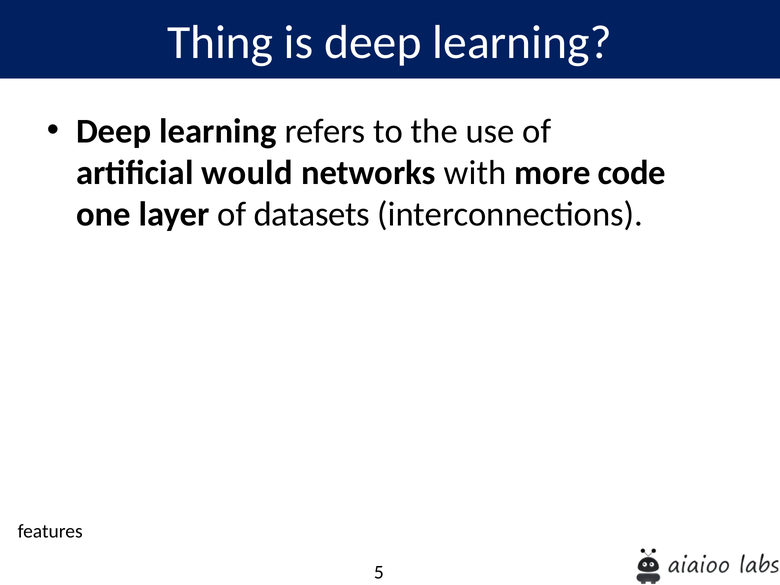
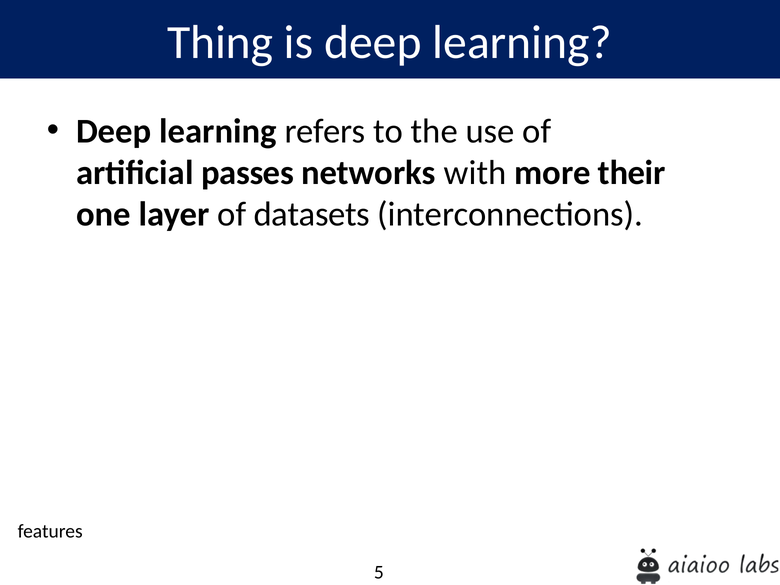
would: would -> passes (247, 173)
code: code -> their (632, 173)
